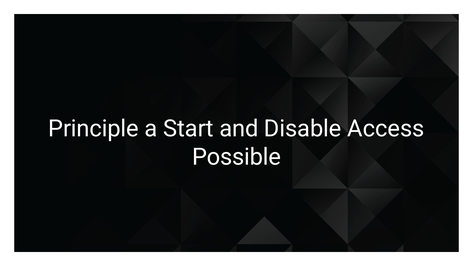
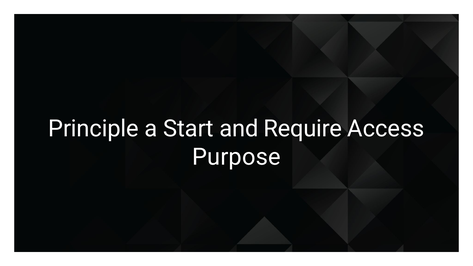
Disable: Disable -> Require (303, 129)
Possible: Possible -> Purpose (236, 157)
